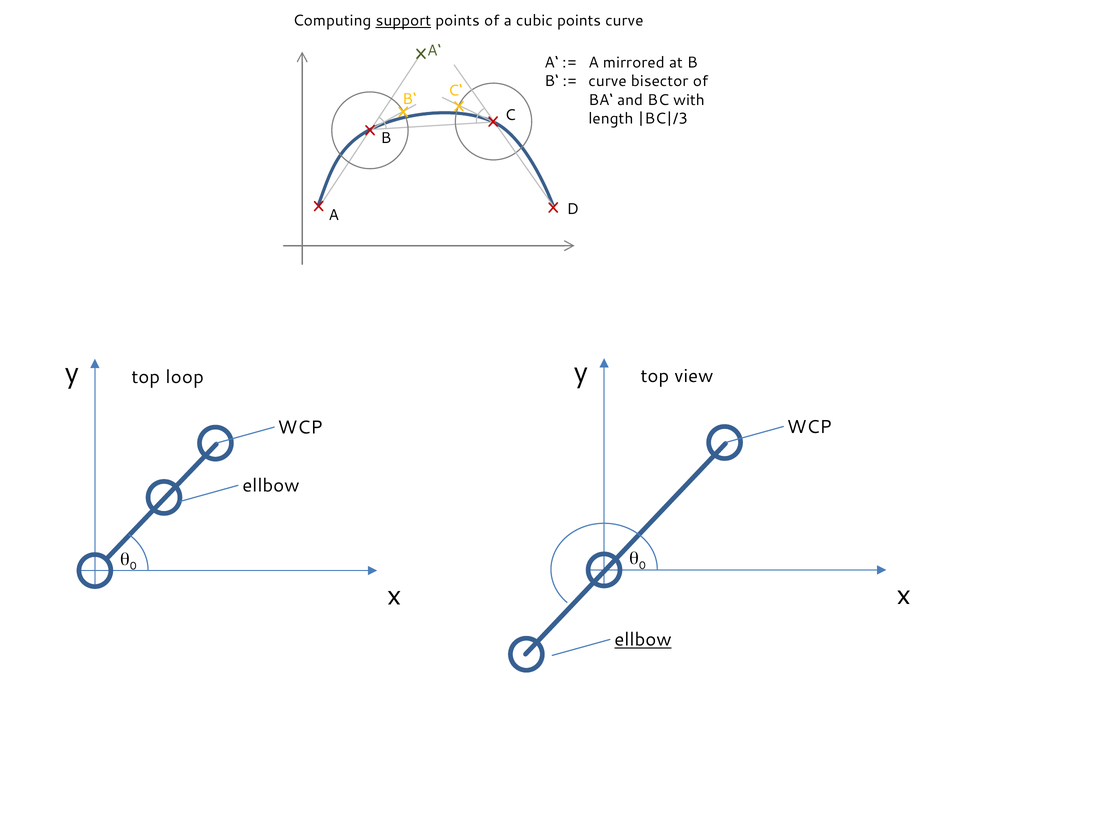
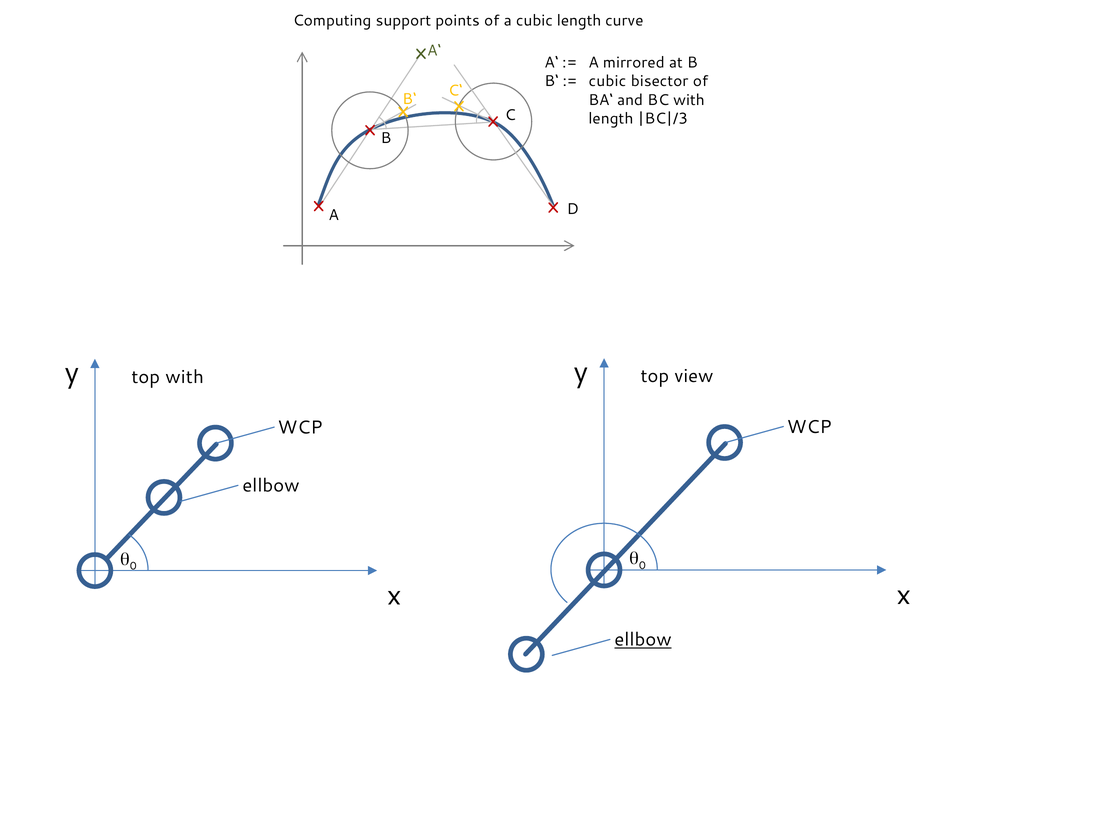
support underline: present -> none (403, 21)
cubic points: points -> length (579, 21)
curve: curve -> cubic (607, 81)
top loop: loop -> with (185, 377)
